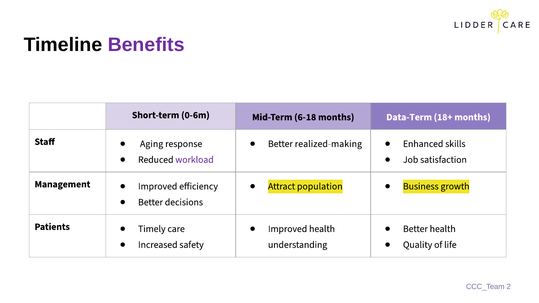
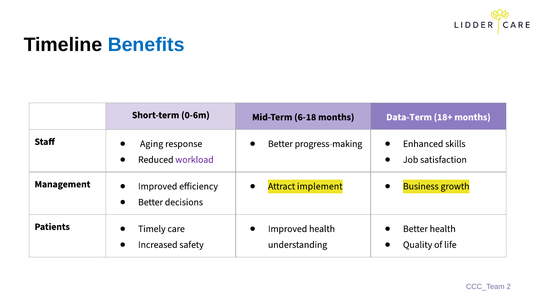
Benefits colour: purple -> blue (146, 45)
realized-making: realized-making -> progress-making (328, 144)
population: population -> implement (320, 186)
